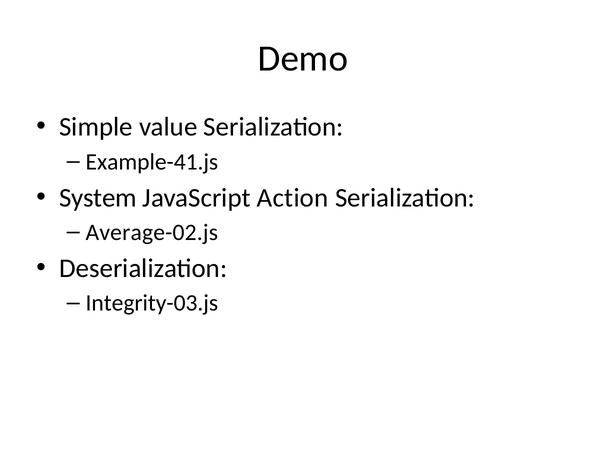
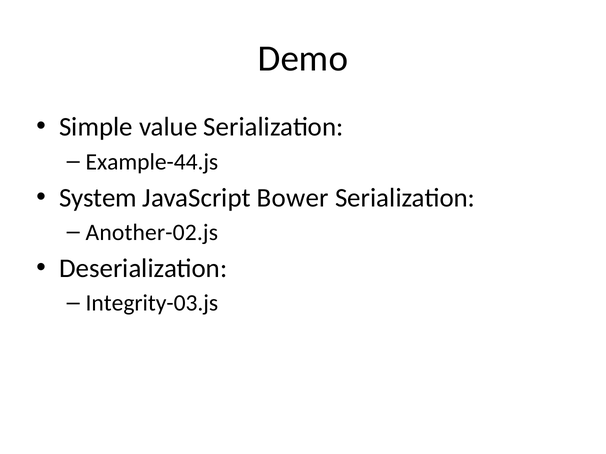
Example-41.js: Example-41.js -> Example-44.js (152, 162)
Action: Action -> Bower (293, 198)
Average-02.js: Average-02.js -> Another-02.js (152, 233)
